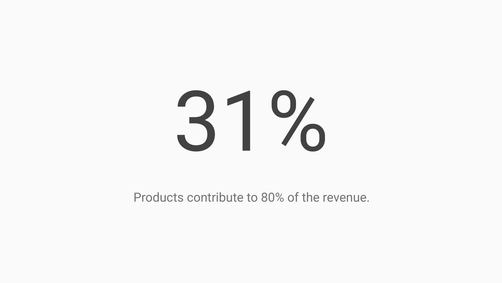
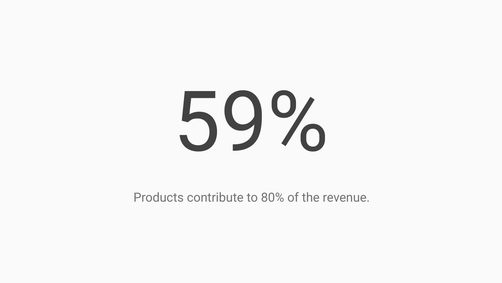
31%: 31% -> 59% (251, 123)
